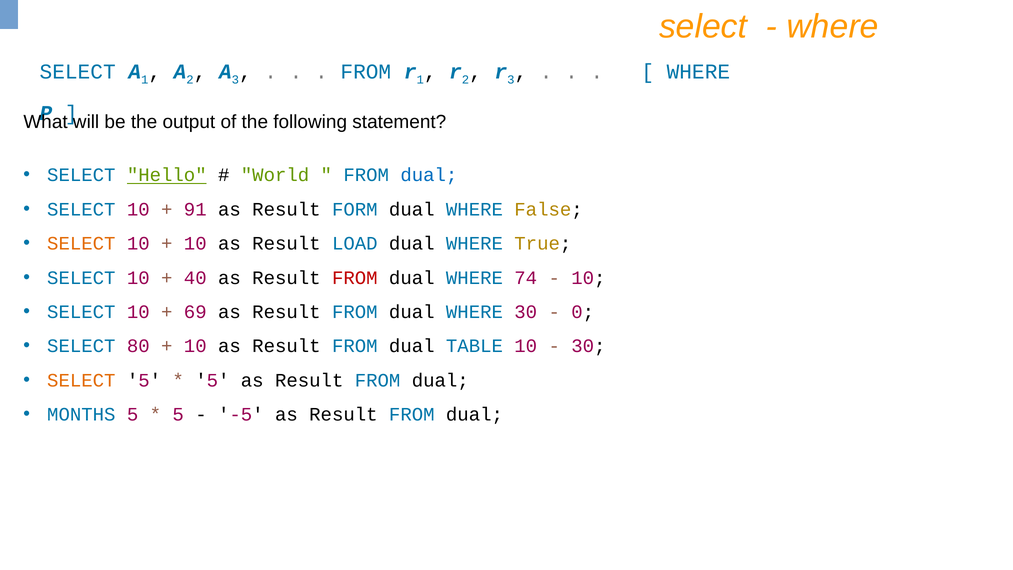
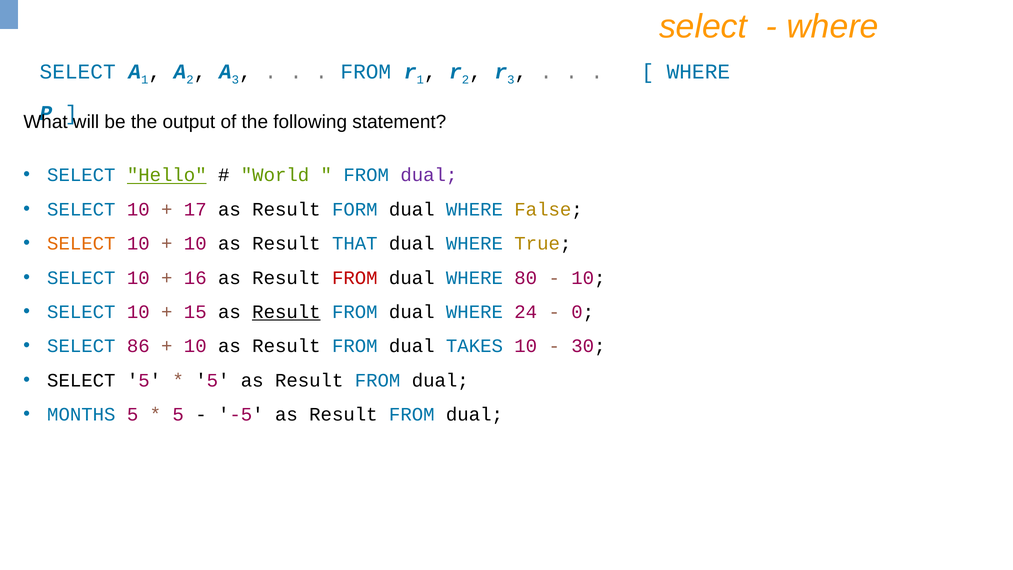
dual colour: blue -> purple (429, 175)
91: 91 -> 17 (195, 209)
LOAD: LOAD -> THAT (355, 243)
40: 40 -> 16 (195, 278)
74: 74 -> 80 (526, 278)
69: 69 -> 15 (195, 312)
Result underline: none -> present (286, 312)
WHERE 30: 30 -> 24 (526, 312)
80: 80 -> 86 (138, 346)
TABLE: TABLE -> TAKES (474, 346)
SELECT colour: orange -> black (81, 380)
